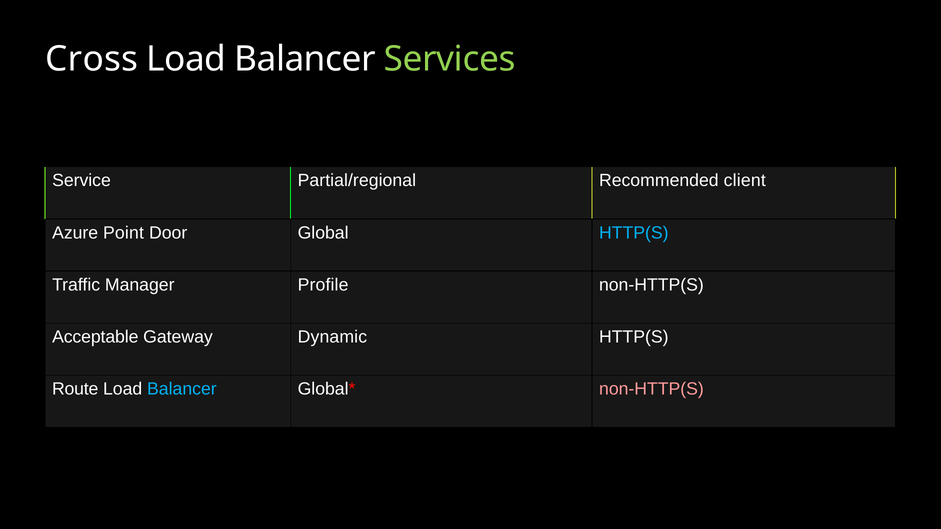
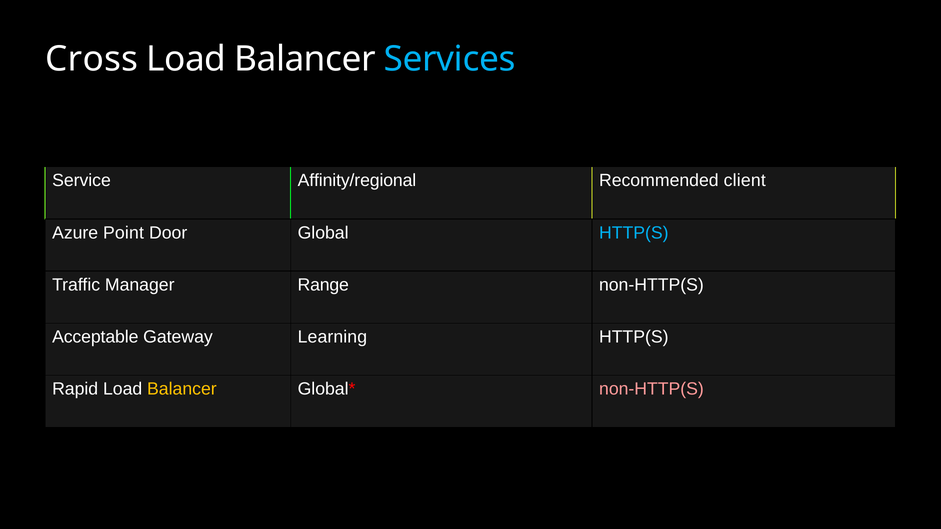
Services colour: light green -> light blue (450, 59)
Partial/regional: Partial/regional -> Affinity/regional (357, 181)
Profile: Profile -> Range (323, 285)
Dynamic: Dynamic -> Learning (332, 337)
Route: Route -> Rapid (75, 389)
Balancer colour: light blue -> yellow (182, 389)
